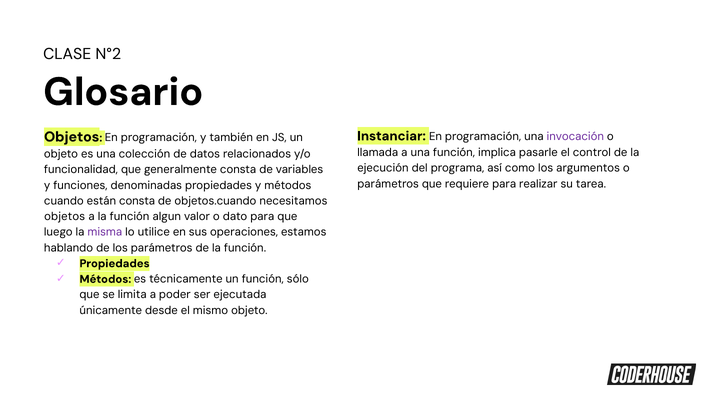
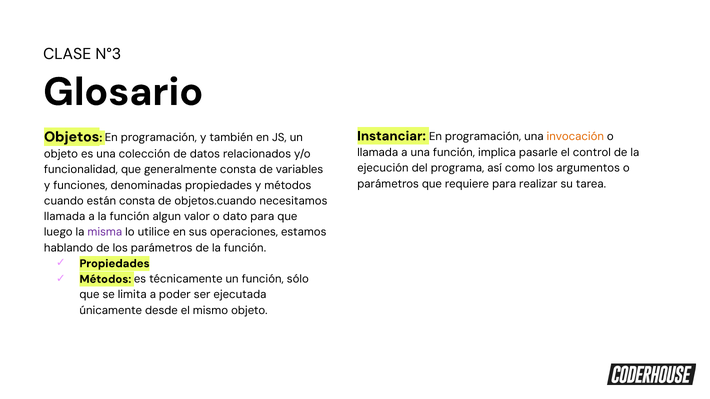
N°2: N°2 -> N°3 (108, 54)
invocación colour: purple -> orange (575, 137)
objetos: objetos -> llamada (65, 217)
